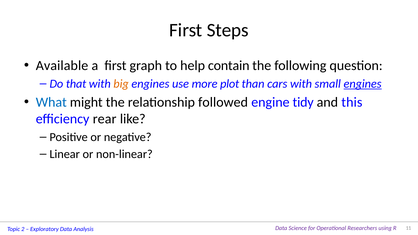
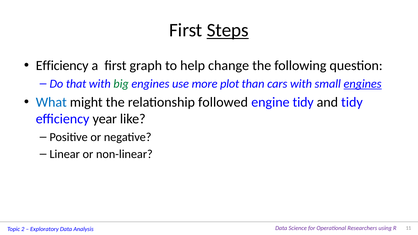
Steps underline: none -> present (228, 30)
Available: Available -> Efficiency (62, 66)
contain: contain -> change (229, 66)
big colour: orange -> green (121, 84)
and this: this -> tidy (352, 102)
rear: rear -> year (105, 119)
